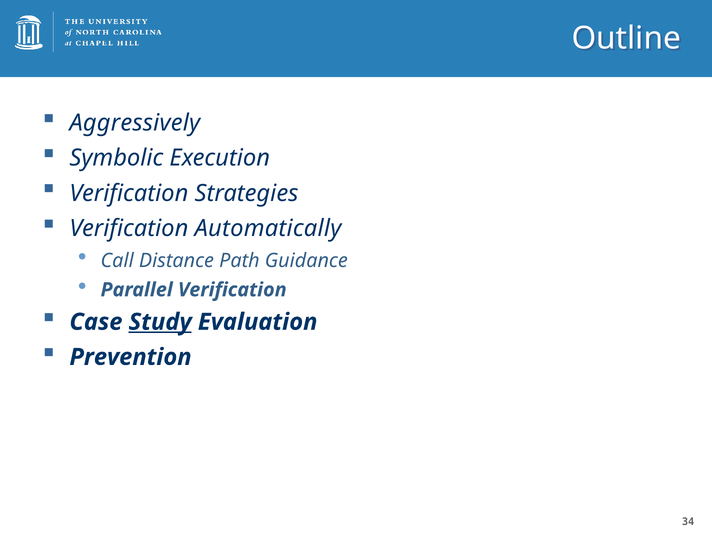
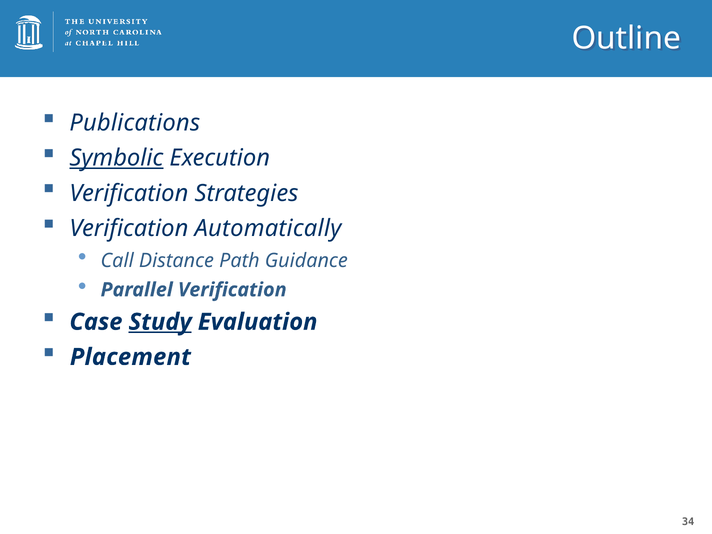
Aggressively: Aggressively -> Publications (135, 123)
Symbolic underline: none -> present (116, 158)
Prevention: Prevention -> Placement (130, 357)
